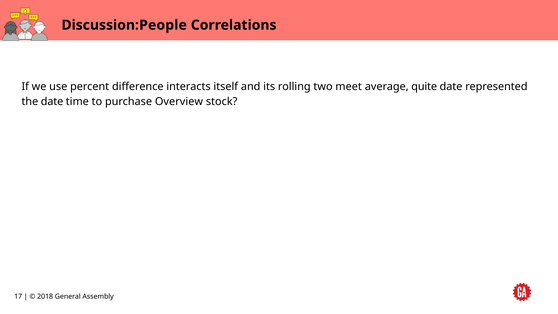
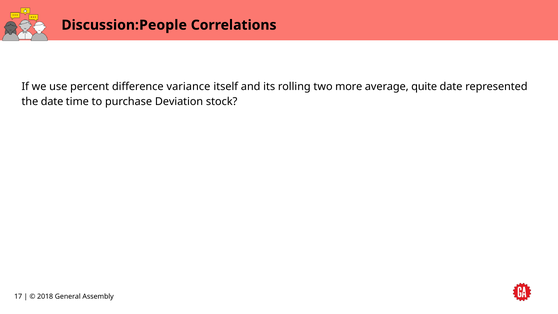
interacts: interacts -> variance (188, 86)
meet: meet -> more (349, 86)
Overview: Overview -> Deviation (179, 101)
